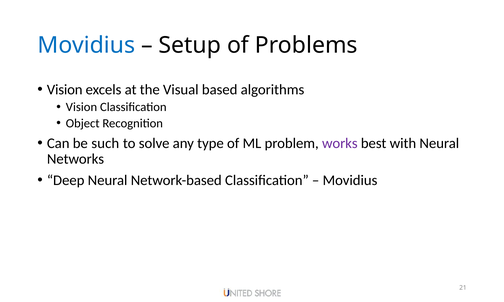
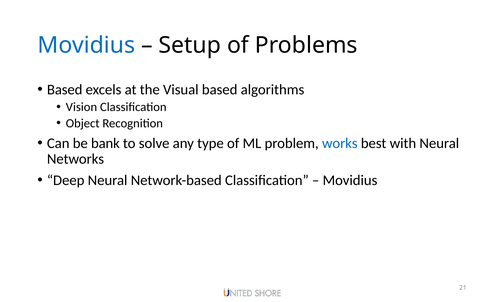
Vision: Vision -> Based (65, 90)
such: such -> bank (105, 143)
works colour: purple -> blue (340, 143)
